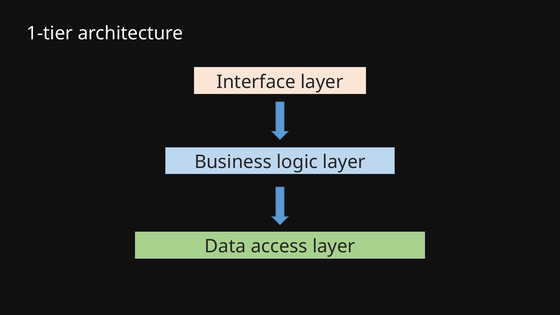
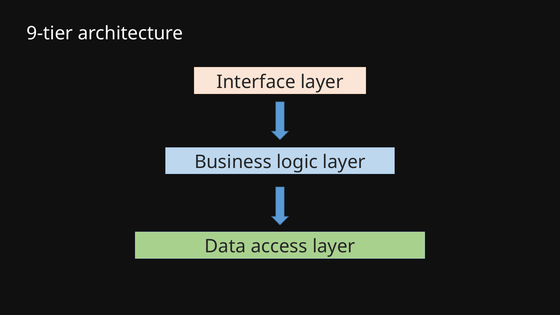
1-tier: 1-tier -> 9-tier (50, 33)
